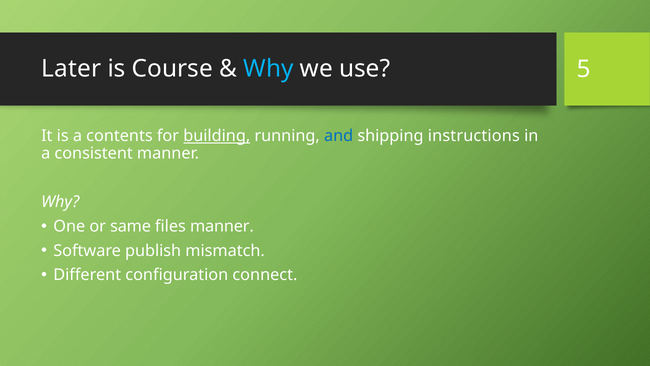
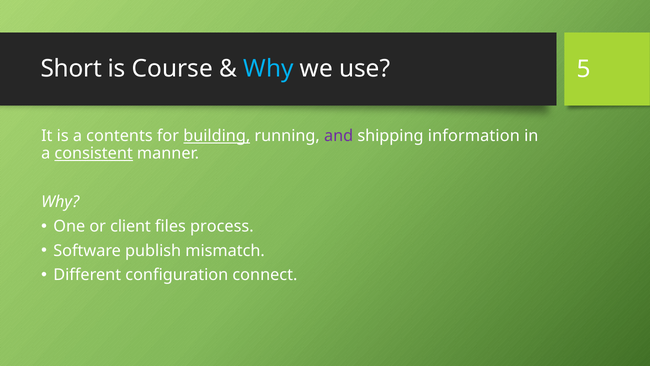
Later: Later -> Short (71, 69)
and colour: blue -> purple (339, 136)
instructions: instructions -> information (474, 136)
consistent underline: none -> present (94, 153)
same: same -> client (131, 226)
files manner: manner -> process (222, 226)
